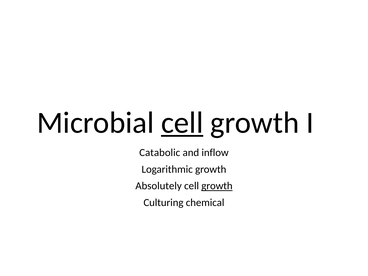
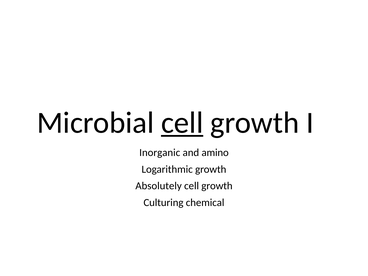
Catabolic: Catabolic -> Inorganic (160, 153)
inflow: inflow -> amino (215, 153)
growth underline: present -> none (217, 186)
